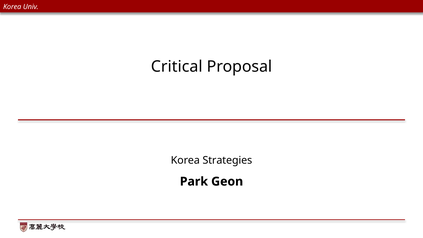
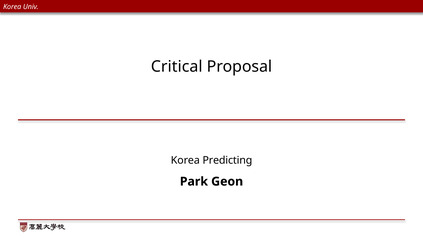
Strategies: Strategies -> Predicting (227, 160)
